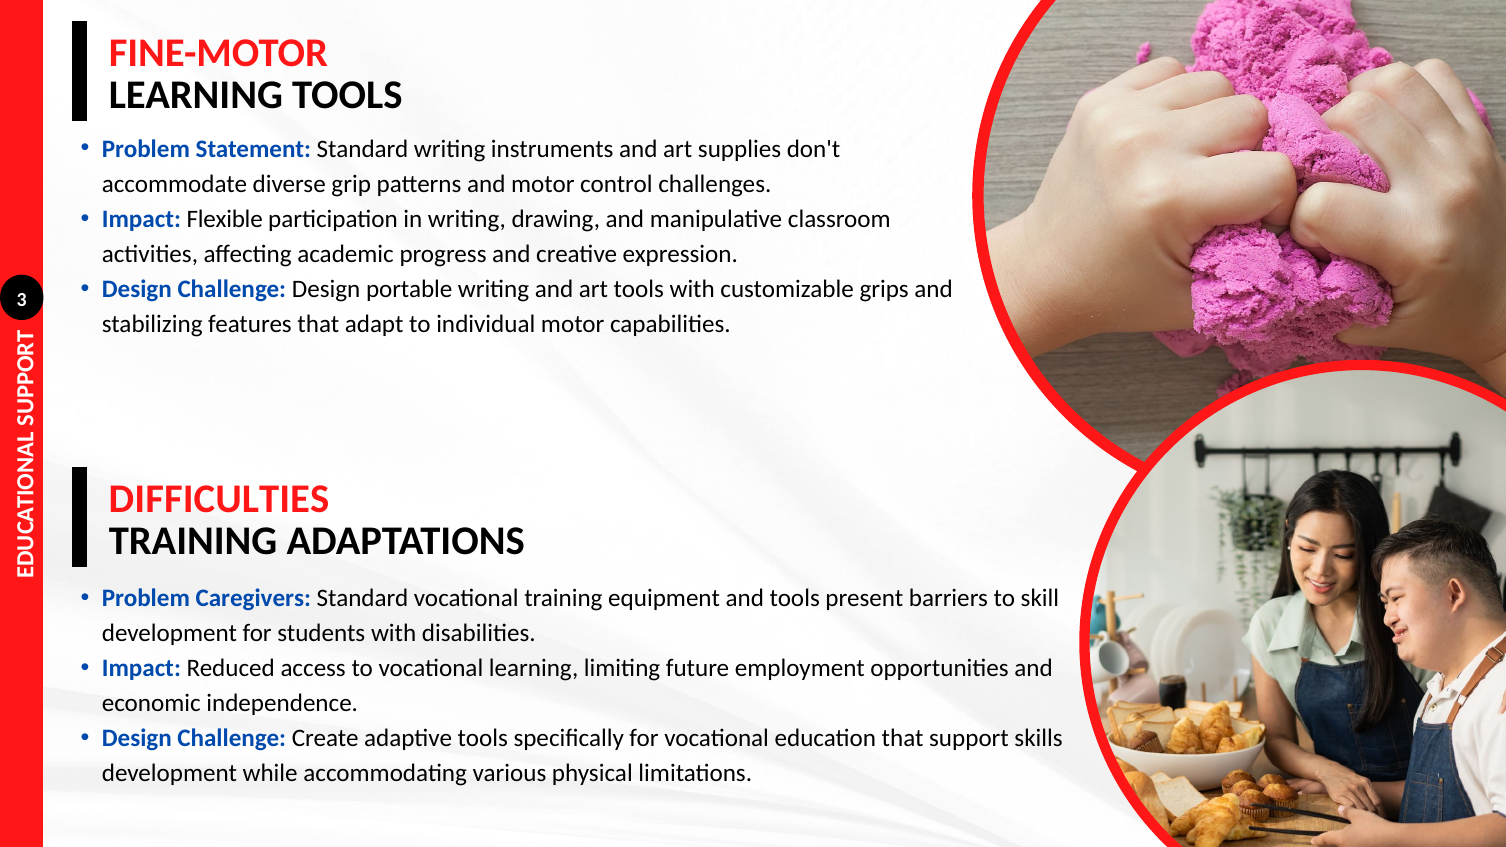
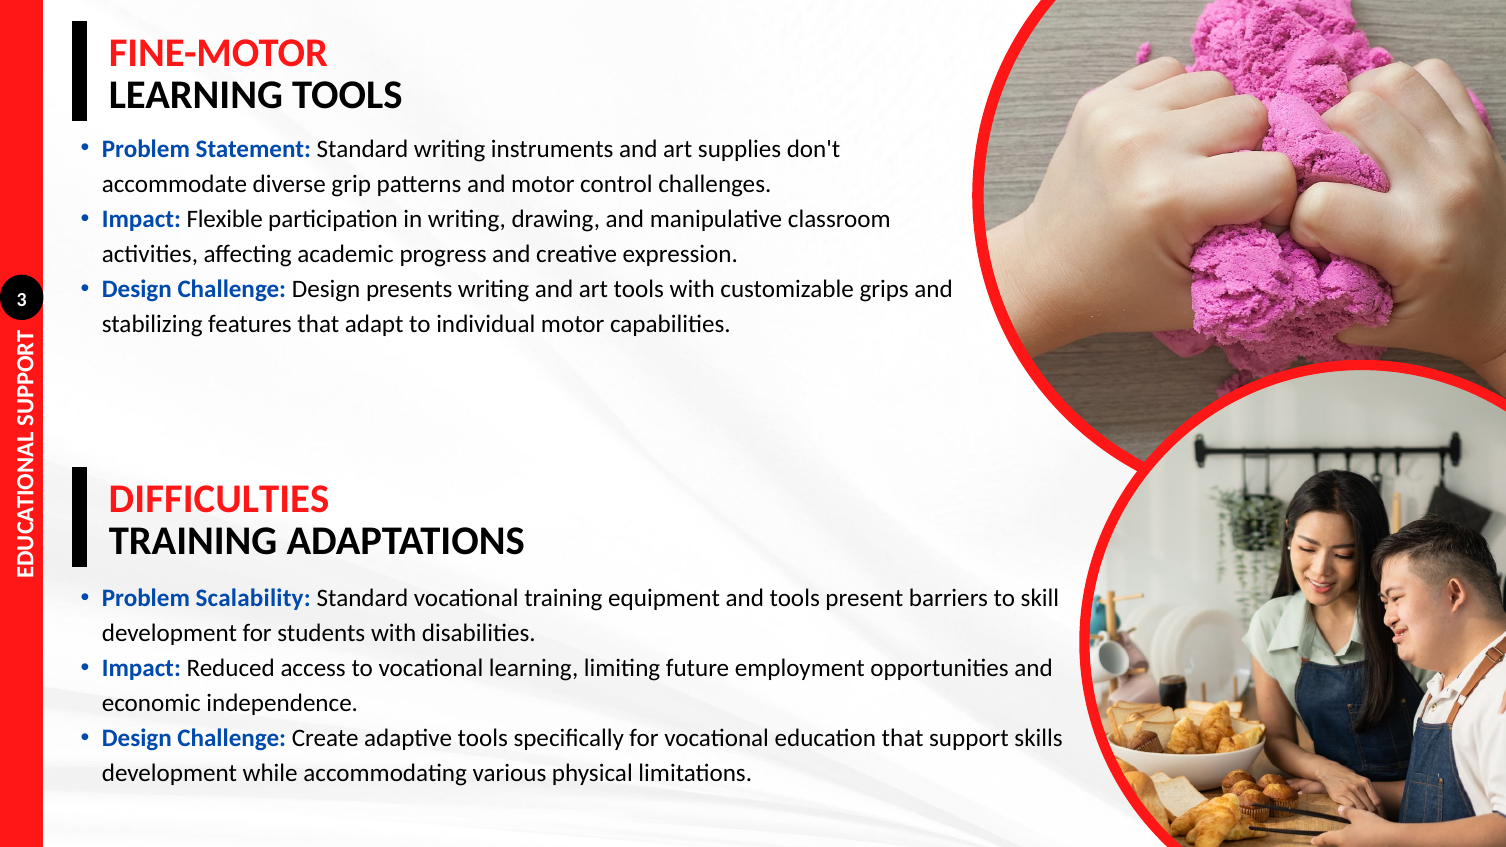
portable: portable -> presents (409, 289)
Caregivers: Caregivers -> Scalability (253, 599)
